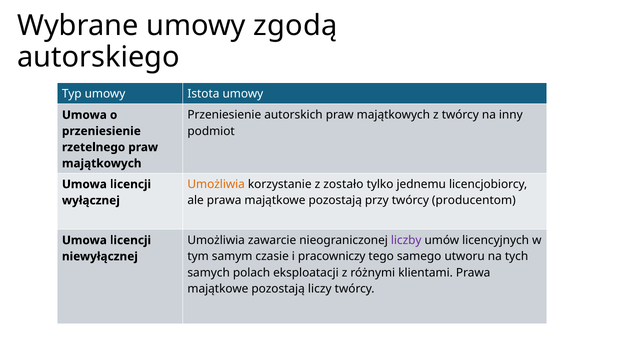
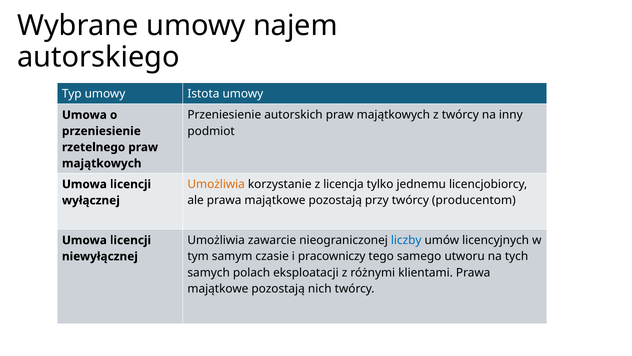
zgodą: zgodą -> najem (295, 26)
zostało: zostało -> licencja (343, 184)
liczby colour: purple -> blue (406, 240)
liczy: liczy -> nich (320, 288)
